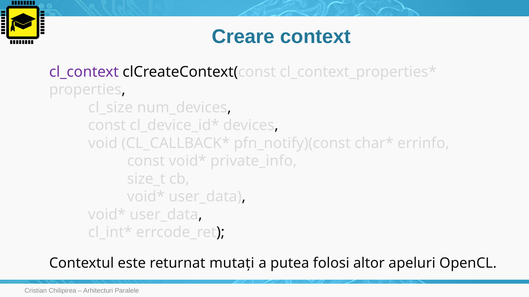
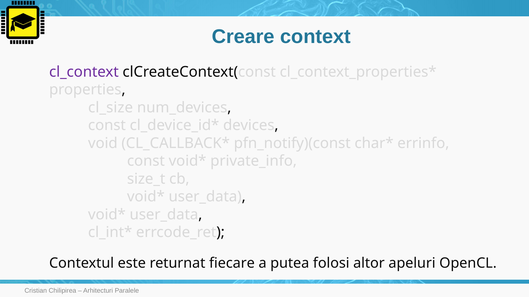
mutați: mutați -> fiecare (232, 263)
